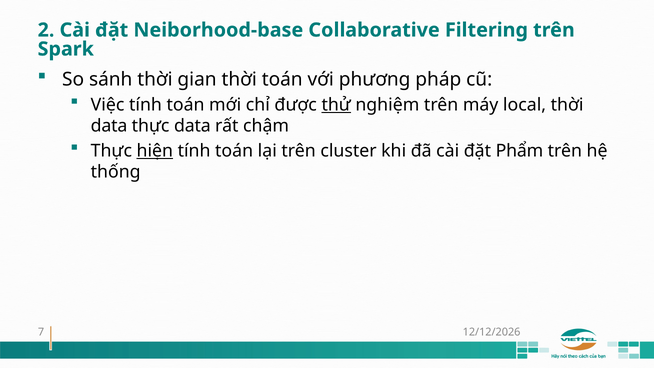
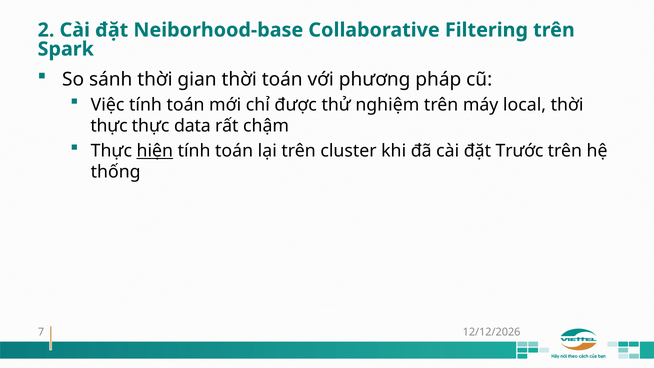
thử underline: present -> none (336, 105)
data: data -> thực (109, 126)
Phẩm: Phẩm -> Trước (519, 151)
